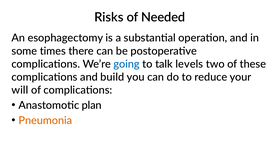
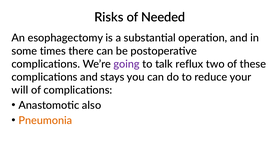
going colour: blue -> purple (127, 64)
levels: levels -> reflux (189, 64)
build: build -> stays (112, 77)
plan: plan -> also (92, 106)
